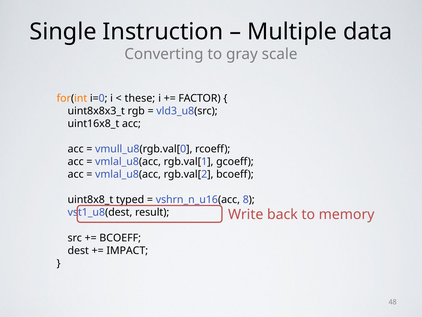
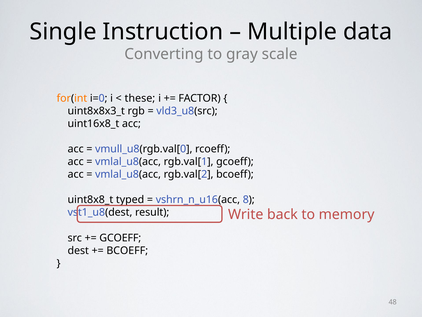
BCOEFF: BCOEFF -> GCOEFF (120, 237)
IMPACT: IMPACT -> BCOEFF (127, 250)
